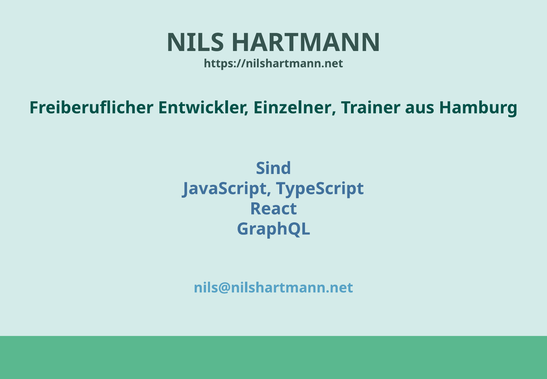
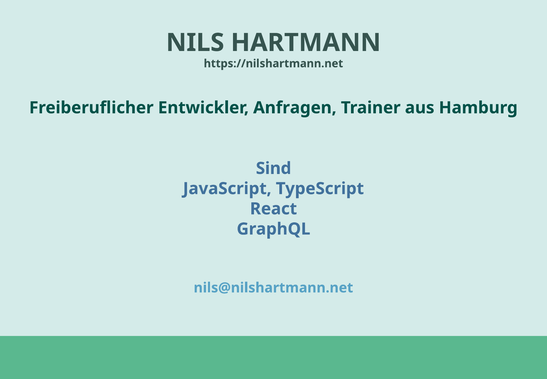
Einzelner: Einzelner -> Anfragen (295, 108)
